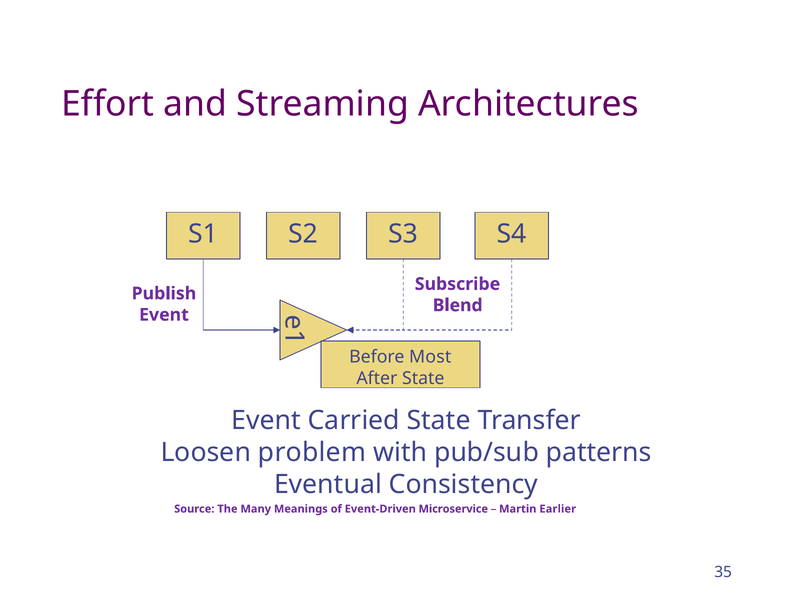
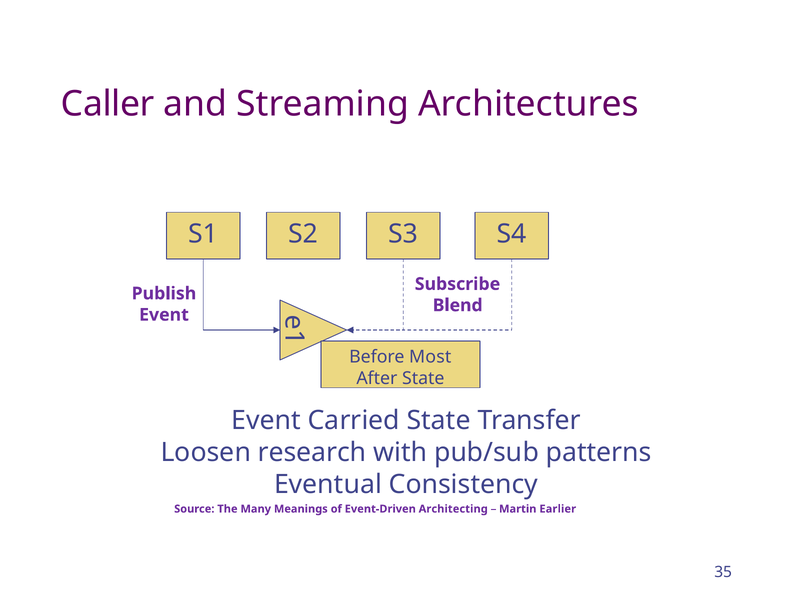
Effort: Effort -> Caller (108, 104)
problem: problem -> research (312, 453)
Microservice: Microservice -> Architecting (453, 509)
